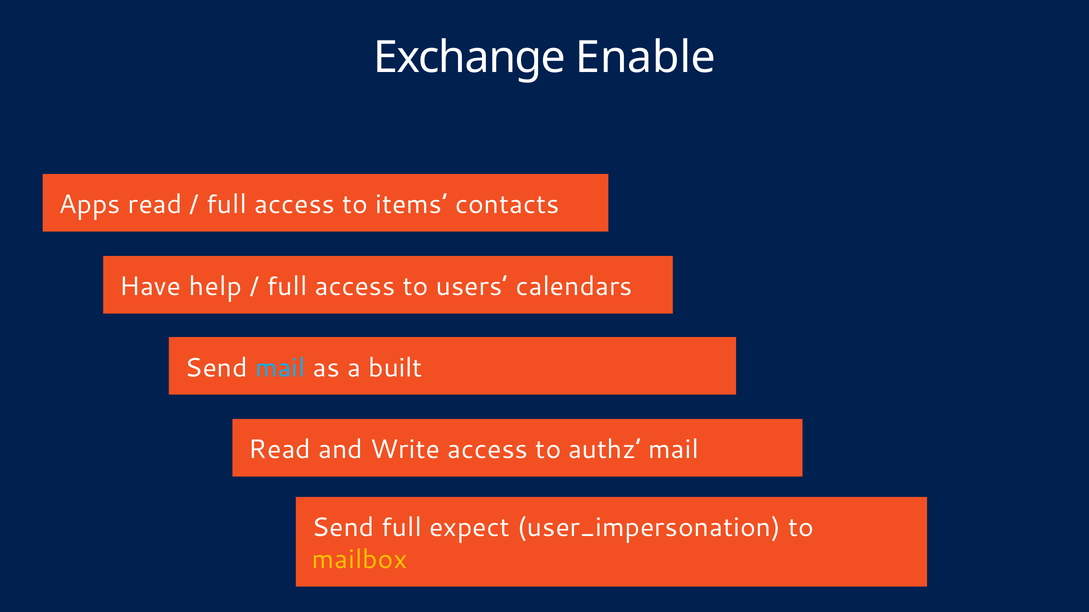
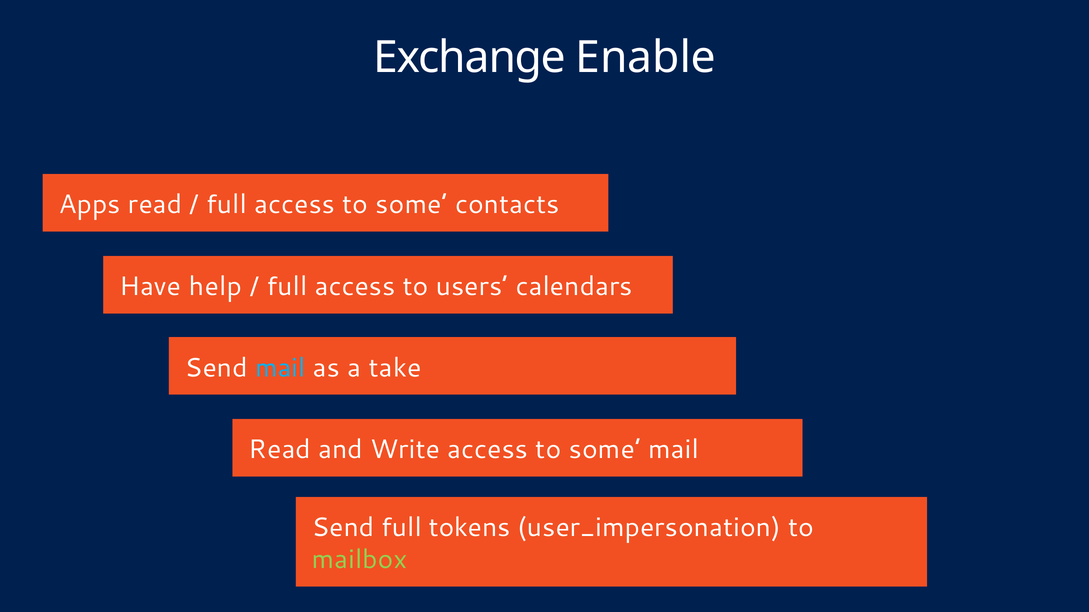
full access to items: items -> some (412, 205)
built: built -> take (395, 368)
Write access to authz: authz -> some (605, 450)
expect: expect -> tokens (470, 528)
mailbox colour: yellow -> light green (360, 560)
